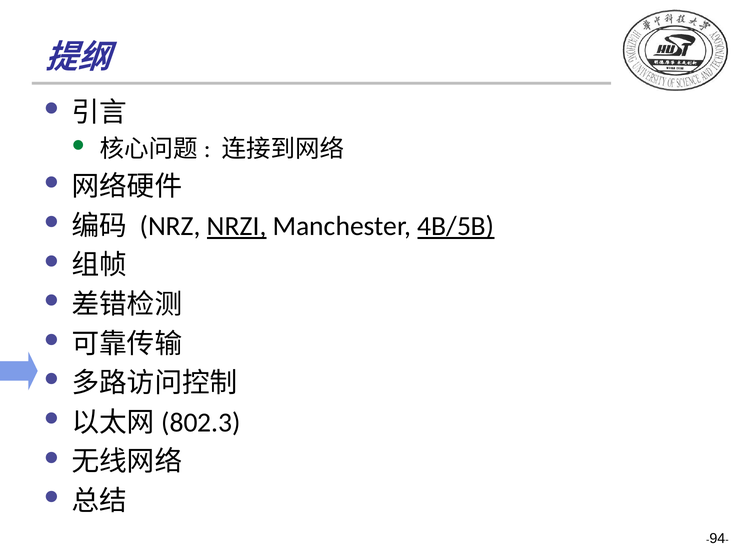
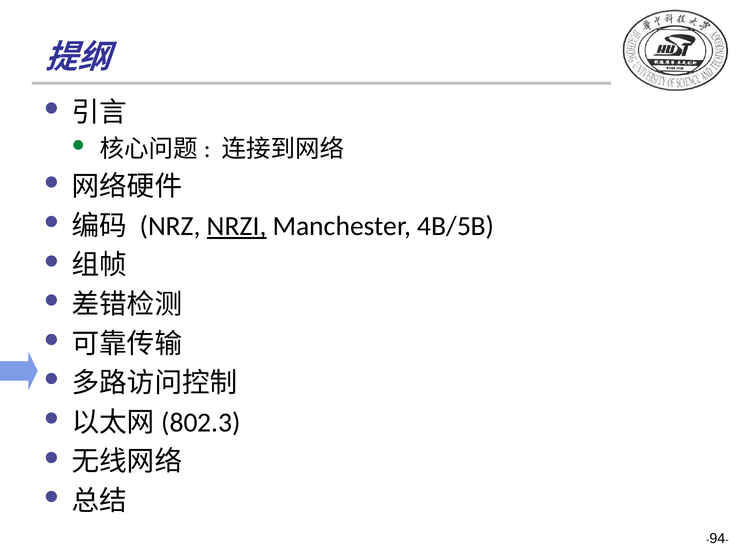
4B/5B underline: present -> none (456, 226)
